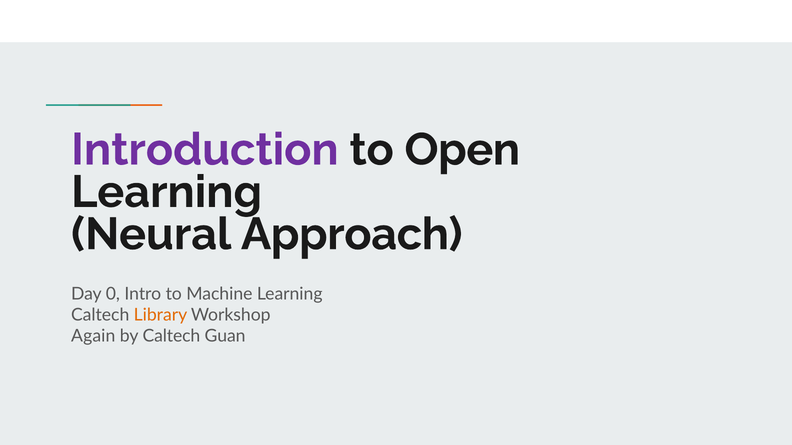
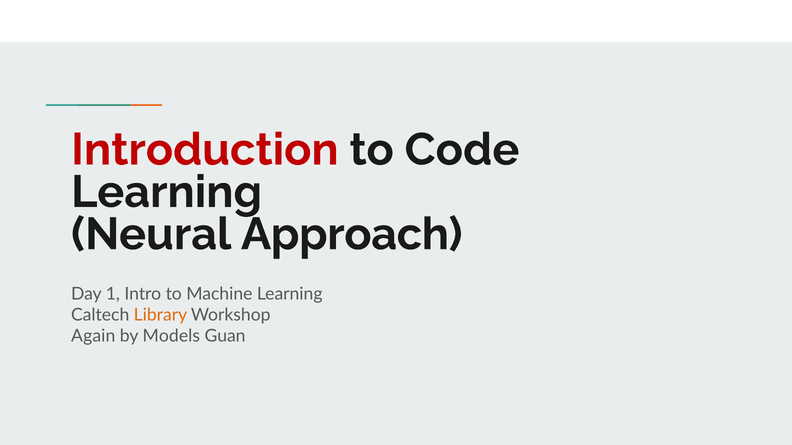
Introduction colour: purple -> red (205, 150)
Open: Open -> Code (462, 150)
0: 0 -> 1 (113, 294)
by Caltech: Caltech -> Models (171, 336)
